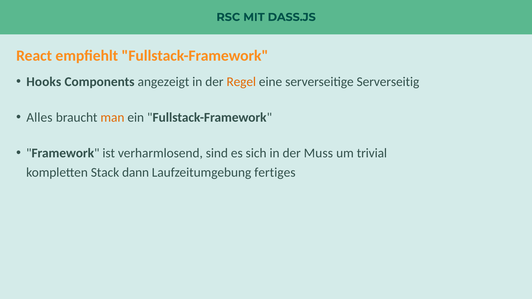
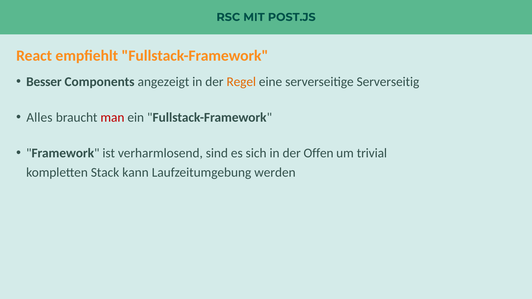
DASS.JS: DASS.JS -> POST.JS (292, 17)
Hooks: Hooks -> Besser (44, 82)
man colour: orange -> red (112, 118)
Muss: Muss -> Offen (319, 153)
dann: dann -> kann (135, 173)
fertiges: fertiges -> werden (275, 173)
